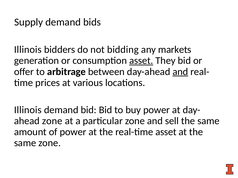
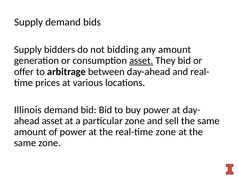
Illinois: Illinois -> Supply (28, 50)
any markets: markets -> amount (175, 50)
and underline: present -> none (180, 72)
zone: zone -> asset (52, 121)
real-time asset: asset -> zone (166, 132)
